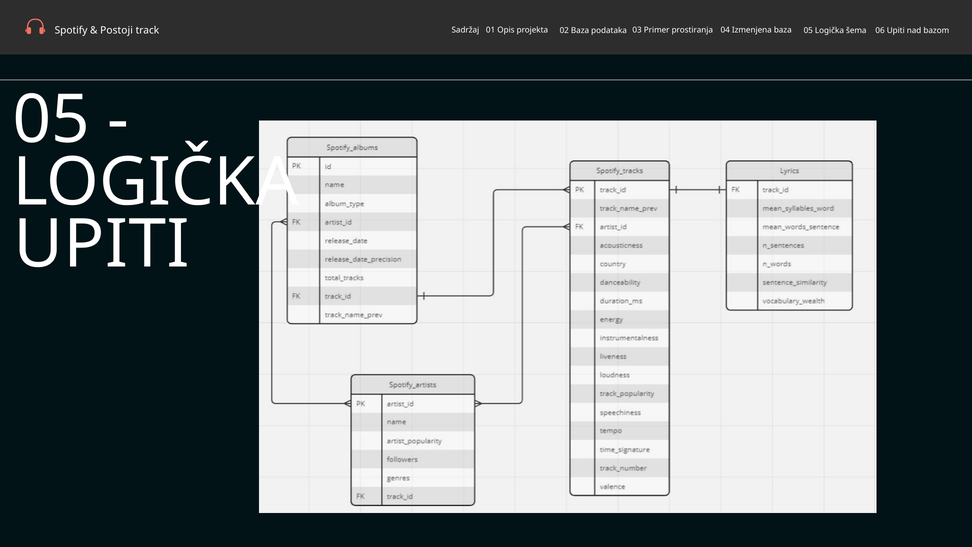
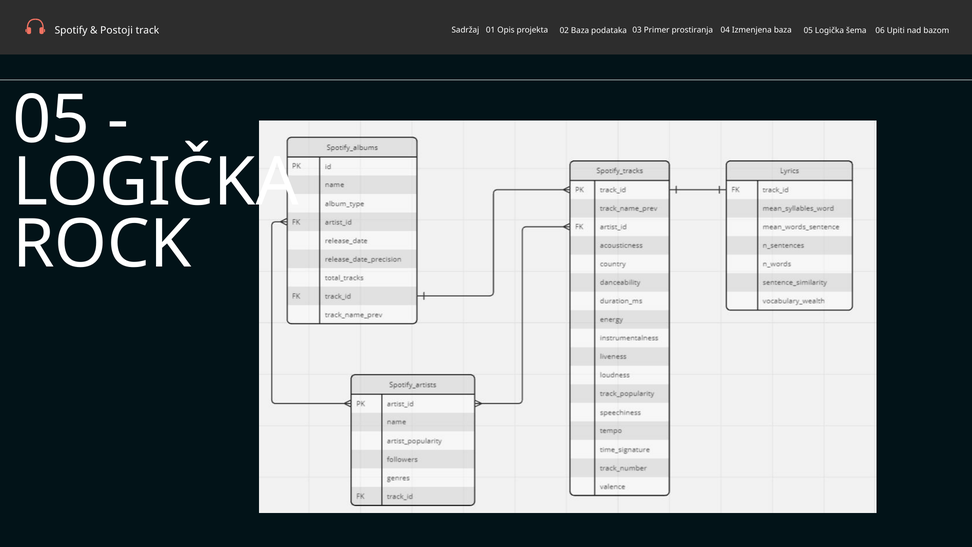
UPITI: UPITI -> ROCK (102, 244)
